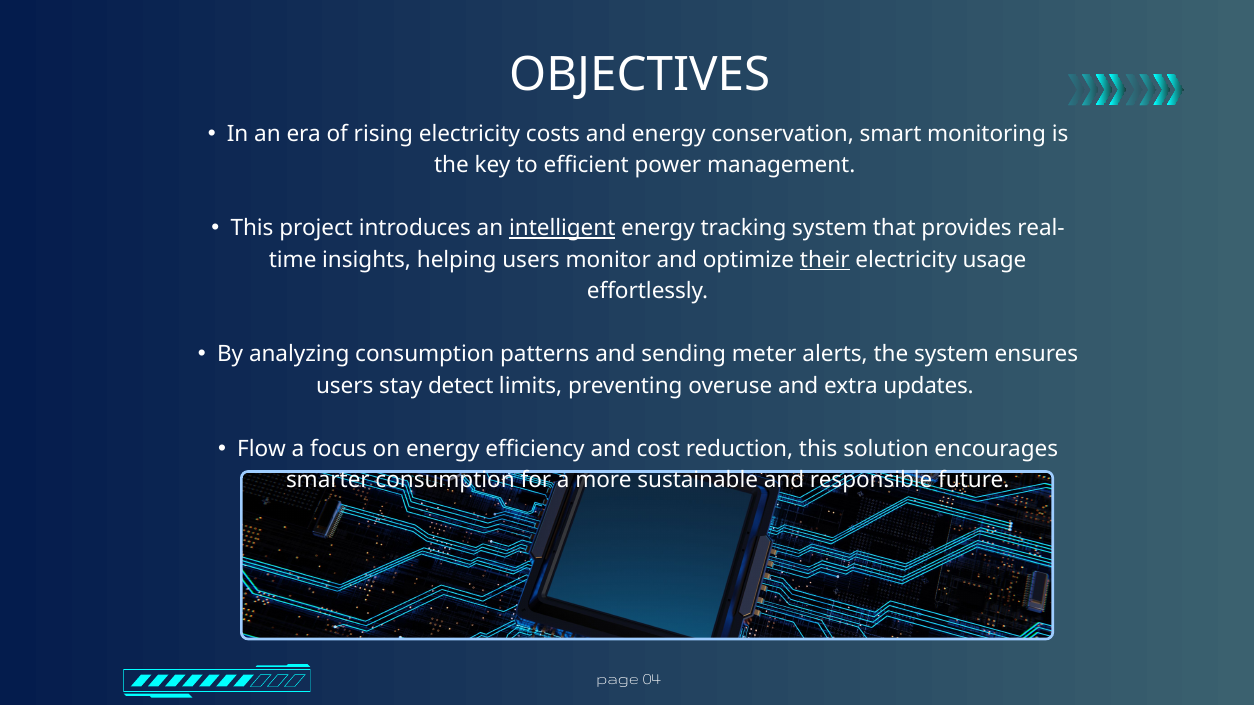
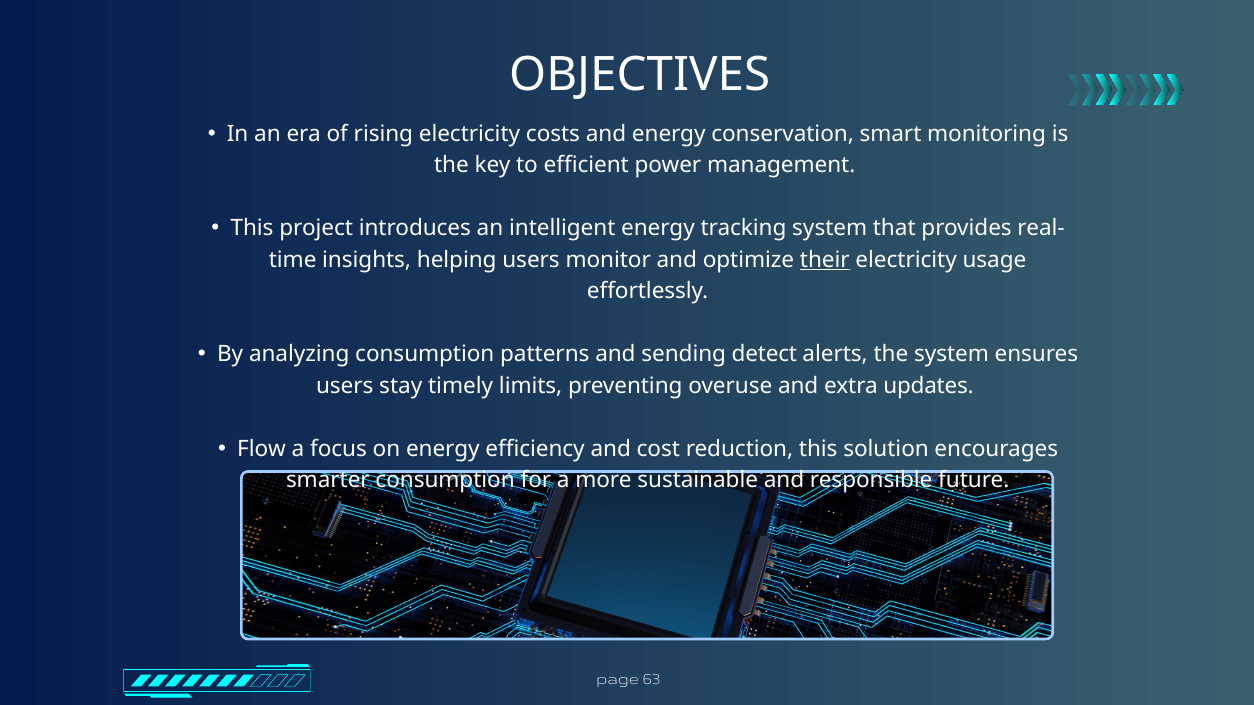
intelligent underline: present -> none (562, 229)
meter: meter -> detect (764, 355)
detect: detect -> timely (461, 386)
04: 04 -> 63 (652, 678)
